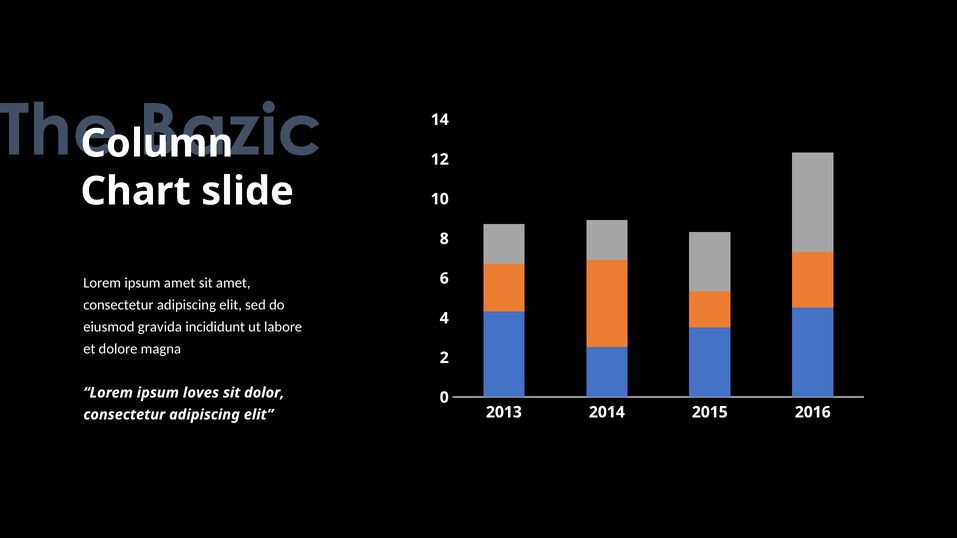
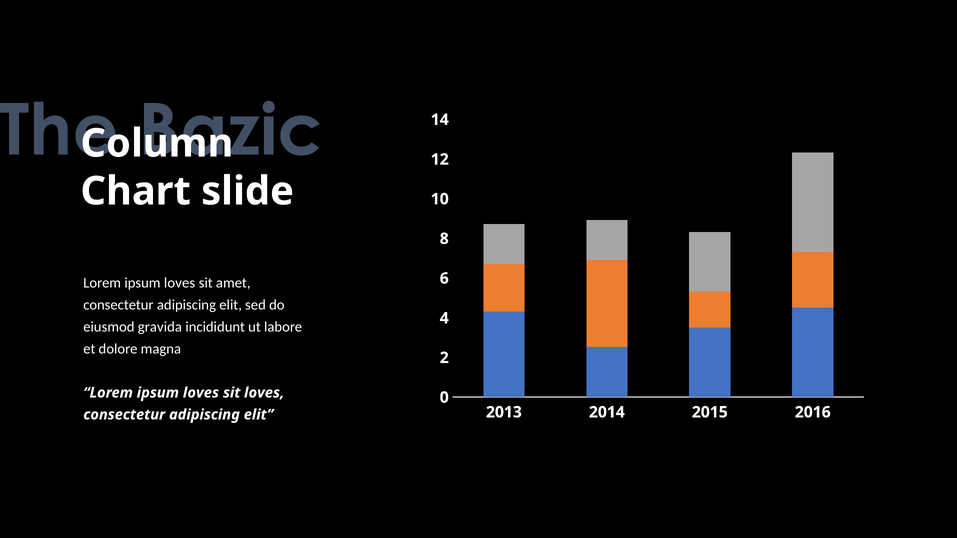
amet: amet -> loves (180, 283)
sit dolor: dolor -> loves (264, 393)
